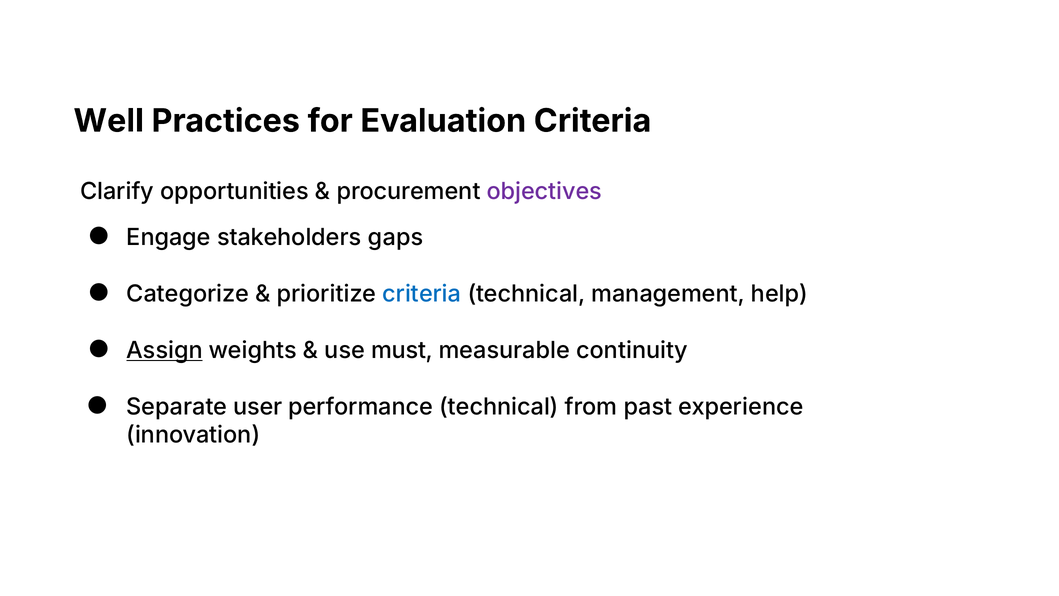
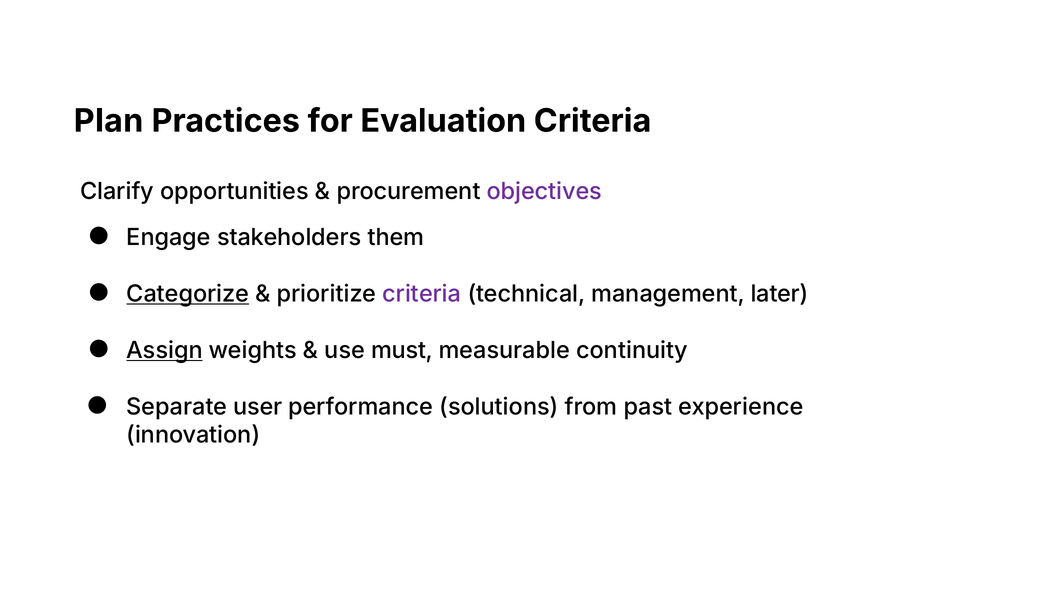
Well: Well -> Plan (109, 121)
gaps: gaps -> them (396, 237)
Categorize underline: none -> present (188, 294)
criteria colour: blue -> purple (422, 294)
help: help -> later (780, 294)
performance technical: technical -> solutions (499, 407)
